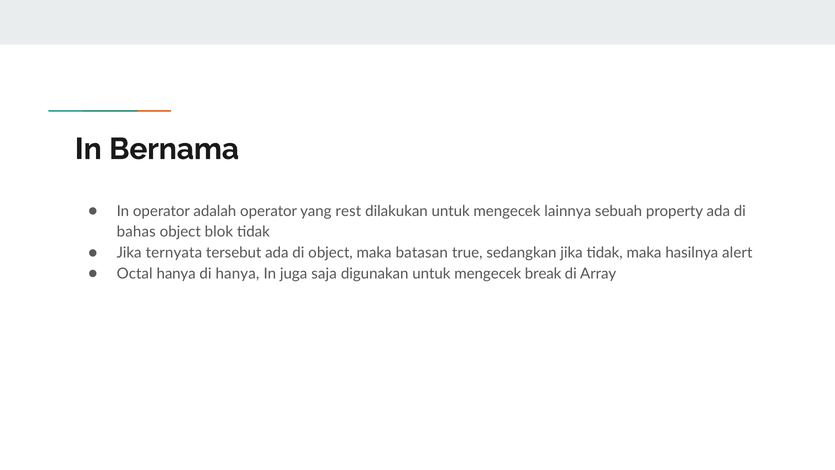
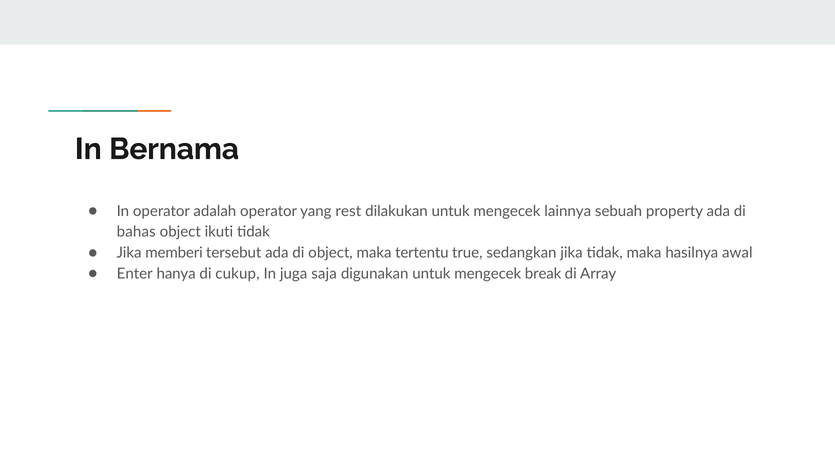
blok: blok -> ikuti (219, 232)
ternyata: ternyata -> memberi (174, 253)
batasan: batasan -> tertentu (422, 253)
alert: alert -> awal (737, 253)
Octal: Octal -> Enter (135, 273)
di hanya: hanya -> cukup (237, 273)
